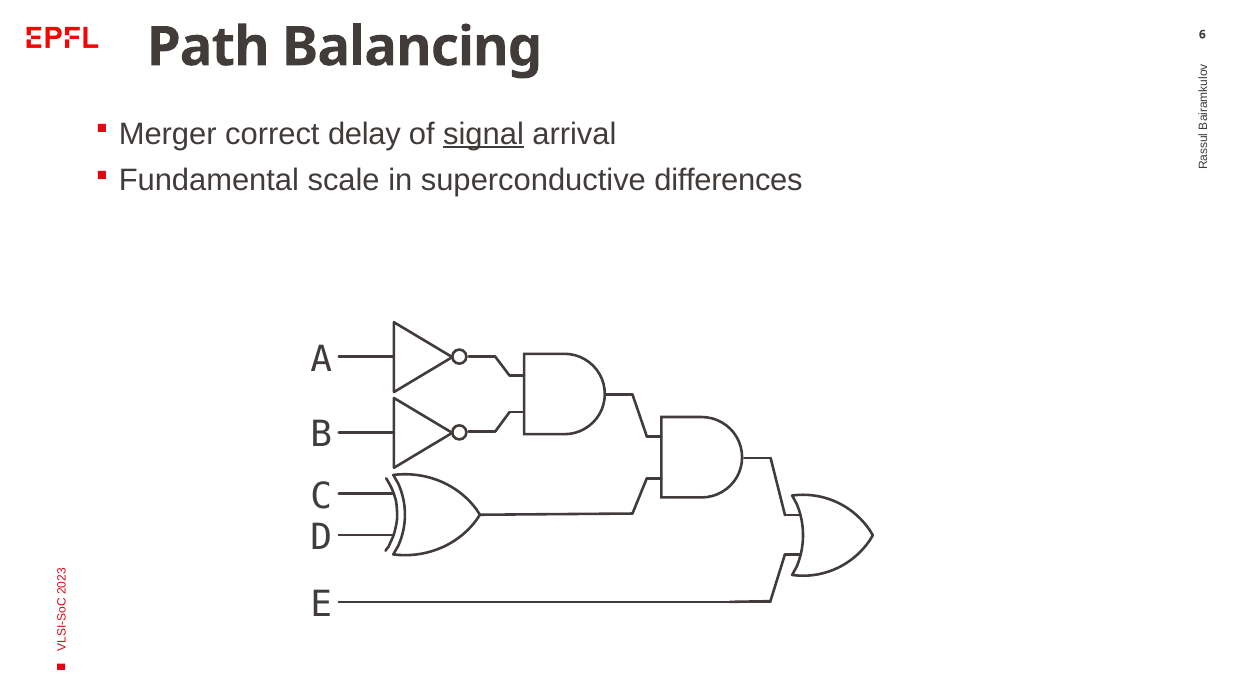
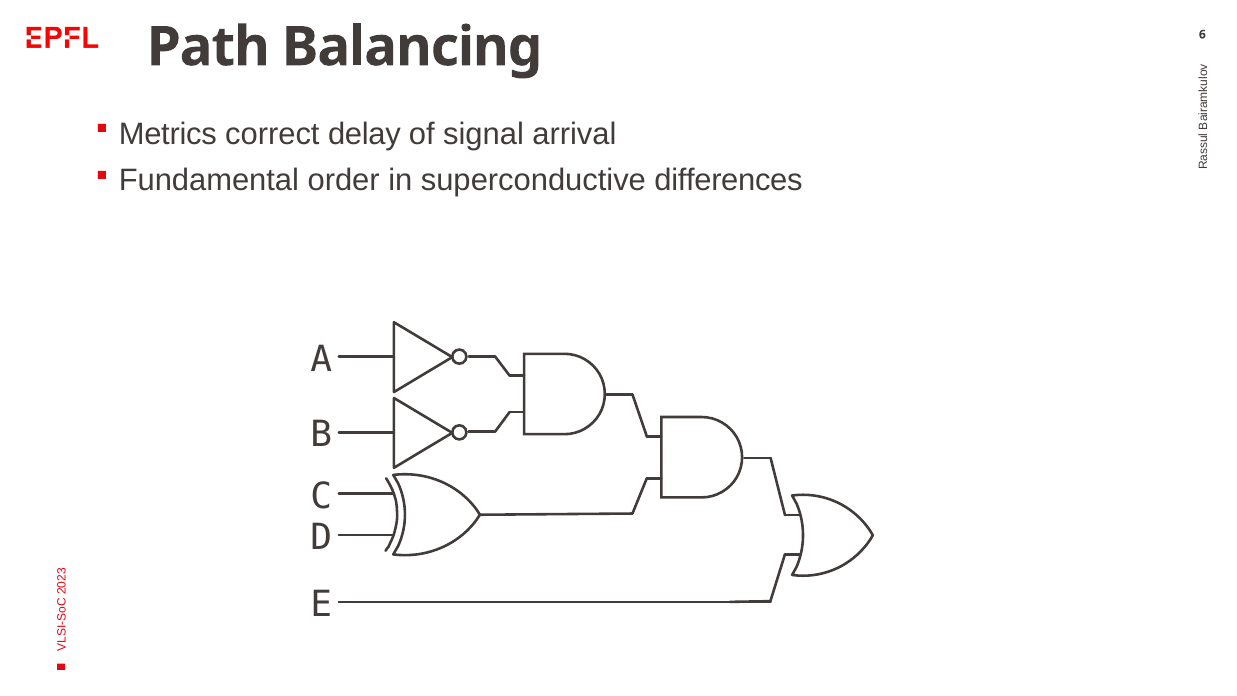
Merger: Merger -> Metrics (168, 134)
signal underline: present -> none (483, 134)
scale: scale -> order (344, 180)
